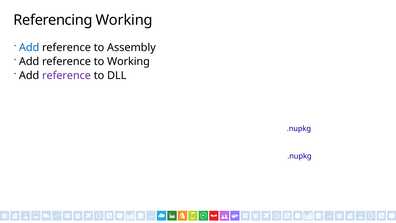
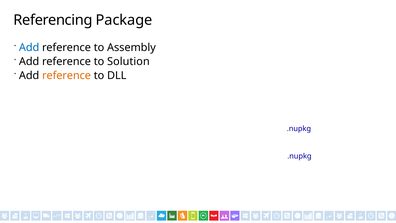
Referencing Working: Working -> Package (124, 20)
to Working: Working -> Solution (128, 61)
reference colour: purple -> orange (67, 75)
